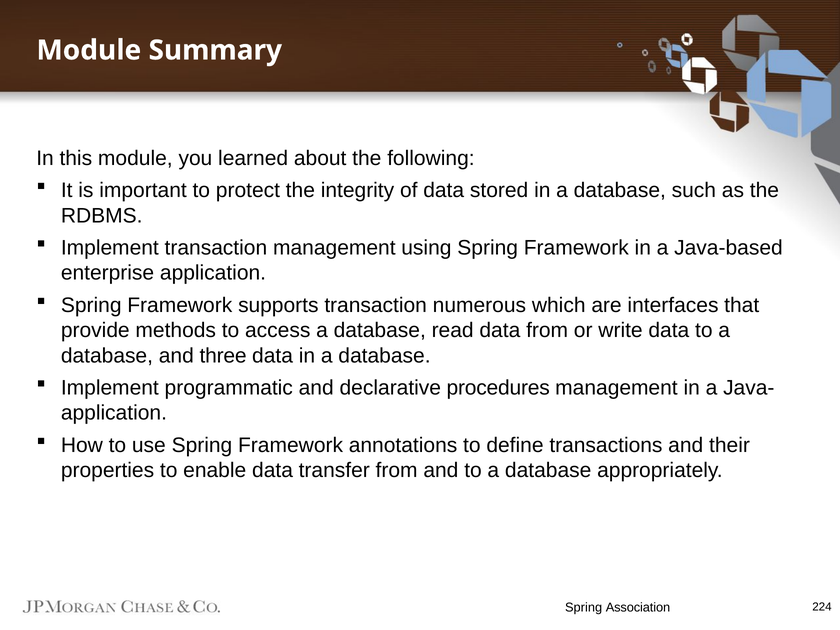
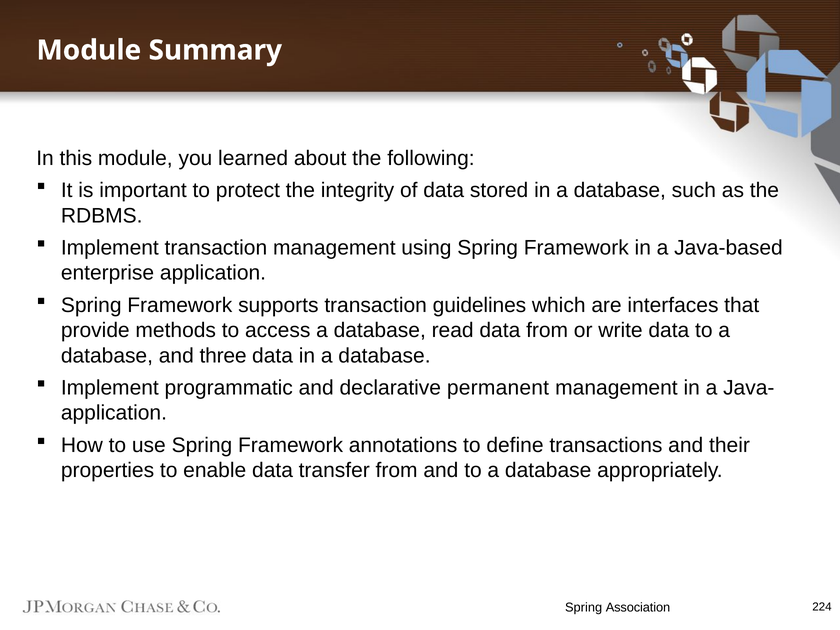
numerous: numerous -> guidelines (479, 305)
procedures: procedures -> permanent (498, 388)
